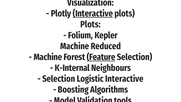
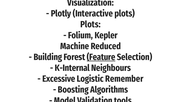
Interactive underline: present -> none (93, 14)
Machine: Machine -> Building (48, 57)
Selection: Selection -> Excessive (59, 79)
Logistic Interactive: Interactive -> Remember (124, 79)
